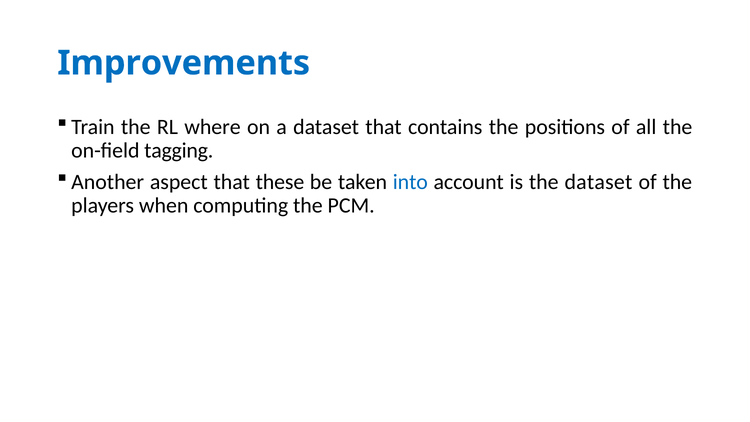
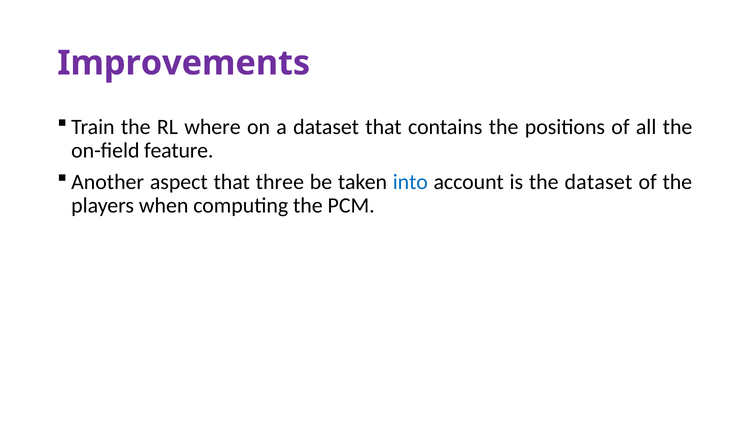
Improvements colour: blue -> purple (184, 63)
tagging: tagging -> feature (179, 150)
these: these -> three (280, 182)
